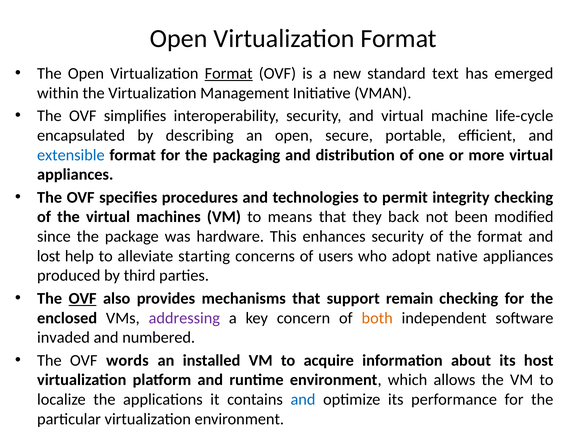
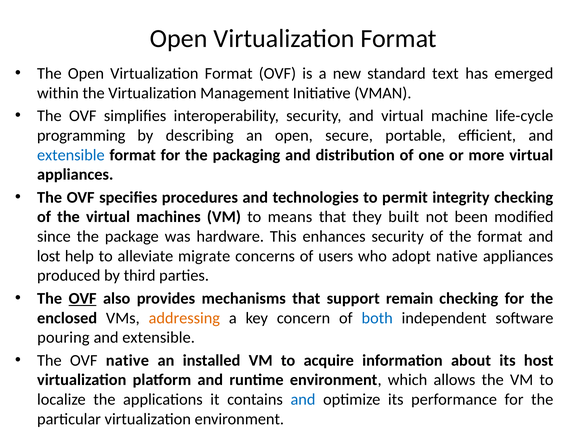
Format underline: present -> none (229, 73)
encapsulated: encapsulated -> programming (81, 135)
back: back -> built (404, 217)
starting: starting -> migrate (204, 256)
addressing colour: purple -> orange (184, 318)
both colour: orange -> blue (377, 318)
invaded: invaded -> pouring (63, 338)
numbered: numbered -> extensible (159, 338)
OVF words: words -> native (127, 361)
